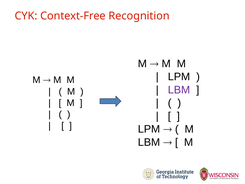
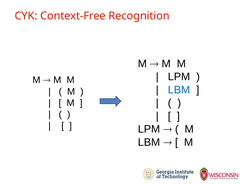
LBM colour: purple -> blue (179, 90)
